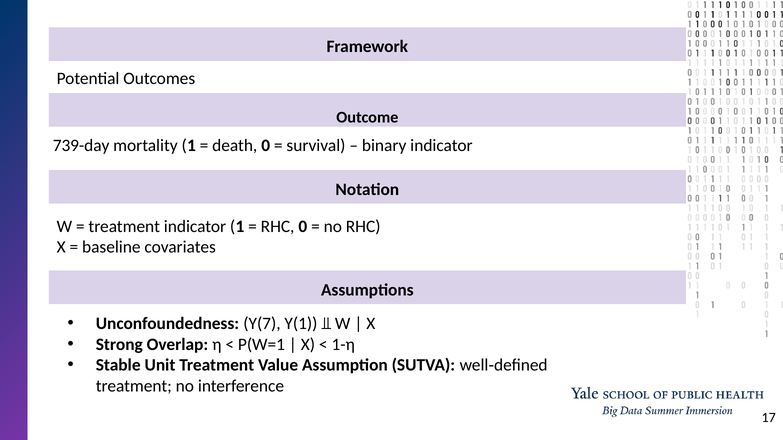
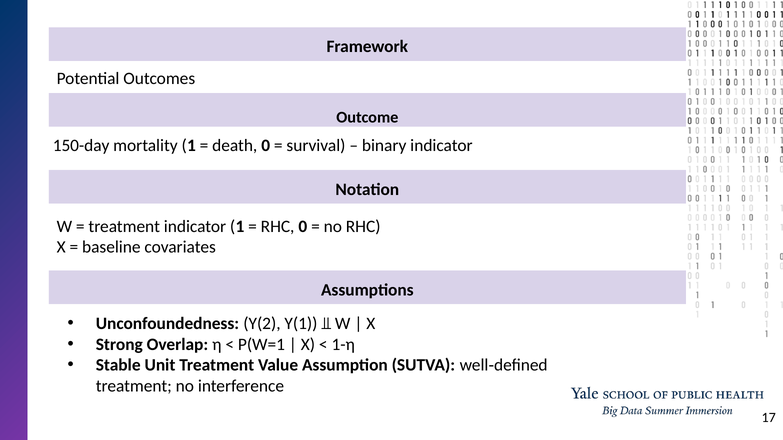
739-day: 739-day -> 150-day (81, 146)
Y(7: Y(7 -> Y(2 (262, 324)
